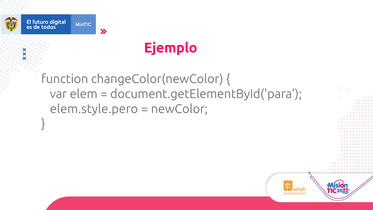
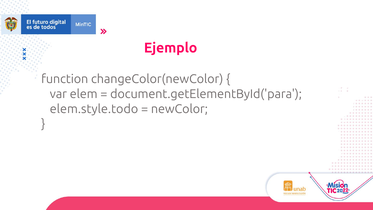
elem.style.pero: elem.style.pero -> elem.style.todo (94, 109)
